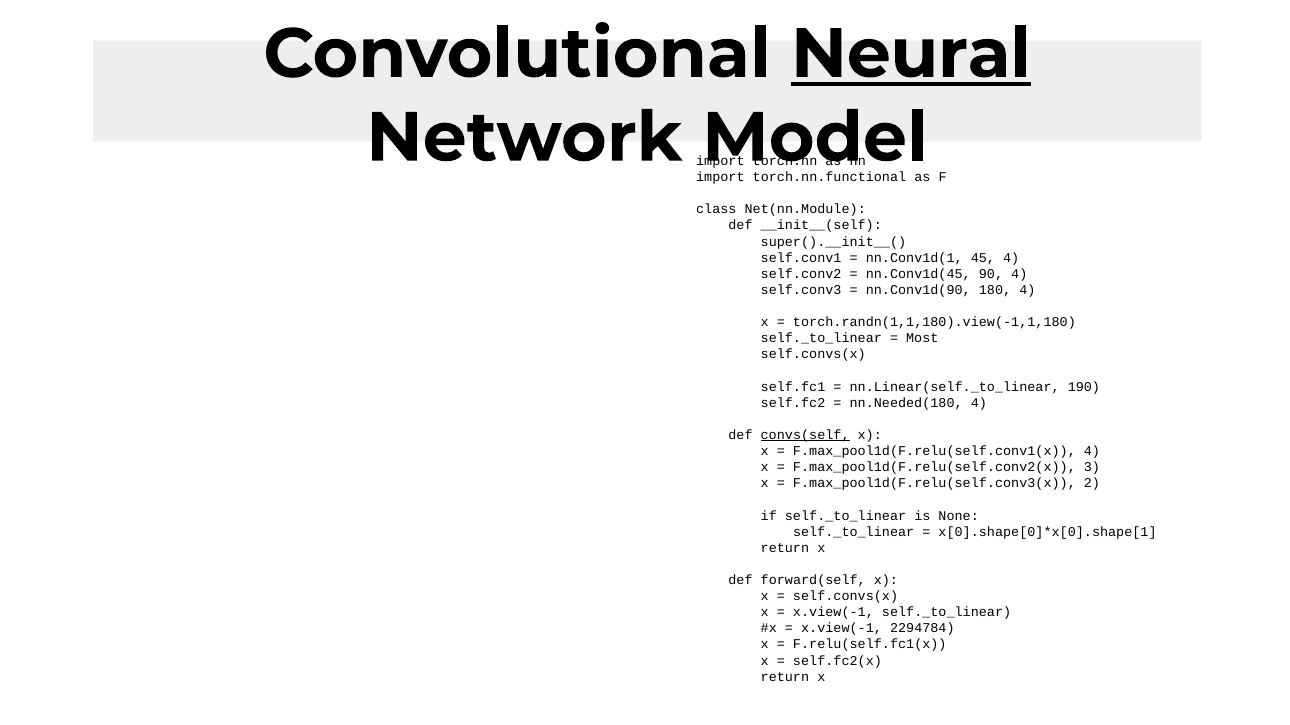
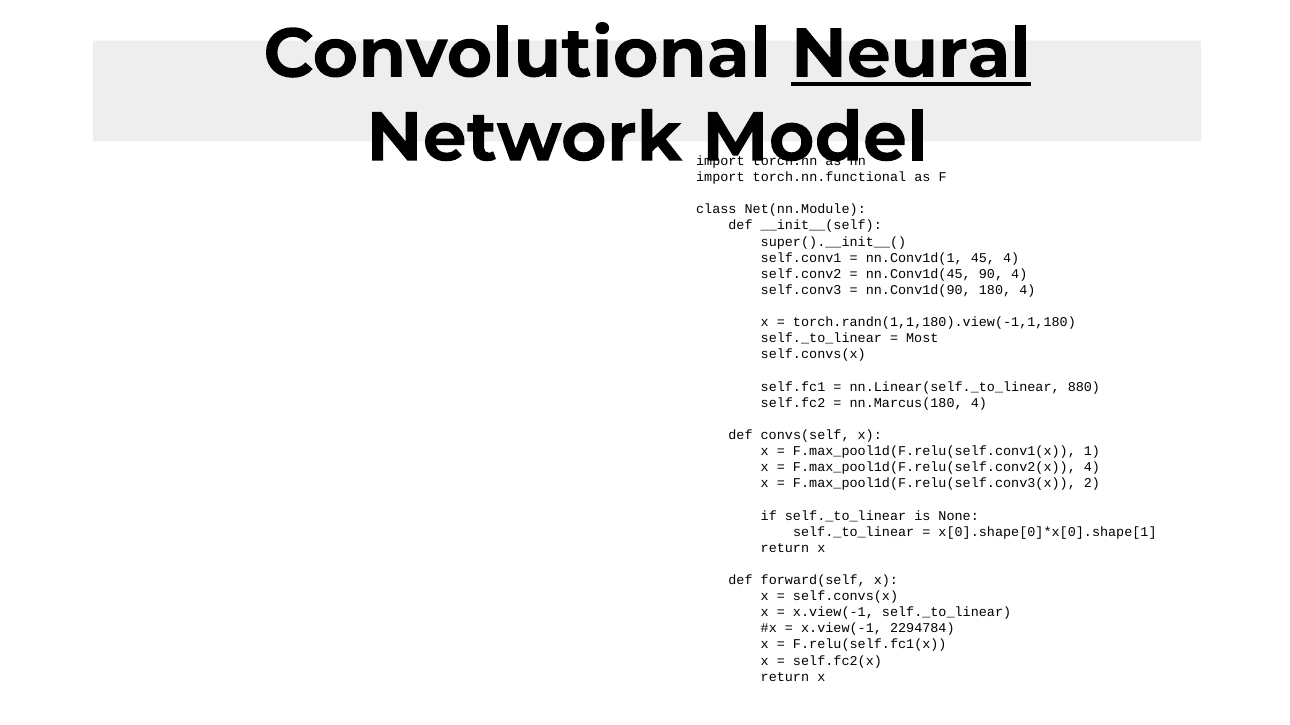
190: 190 -> 880 (1084, 387)
nn.Needed(180: nn.Needed(180 -> nn.Marcus(180 (906, 403)
convs(self underline: present -> none (805, 435)
F.max_pool1d(F.relu(self.conv1(x 4: 4 -> 1 (1092, 451)
F.max_pool1d(F.relu(self.conv2(x 3: 3 -> 4 (1092, 468)
